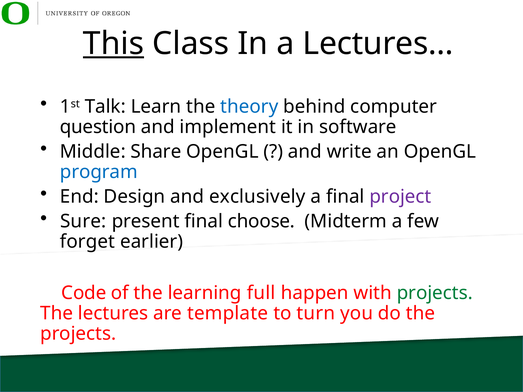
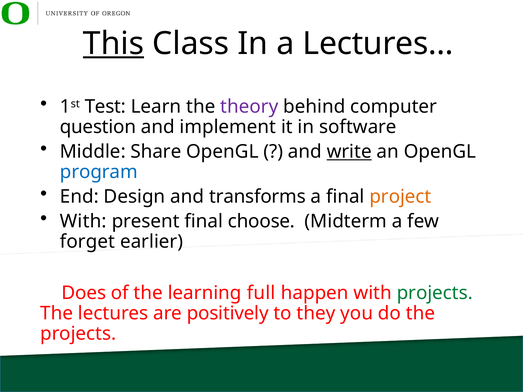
Talk: Talk -> Test (105, 107)
theory colour: blue -> purple (249, 107)
write underline: none -> present (349, 152)
exclusively: exclusively -> transforms (257, 197)
project colour: purple -> orange (400, 197)
Sure: Sure -> With (83, 221)
Code: Code -> Does (84, 293)
template: template -> positively (228, 313)
turn: turn -> they (316, 313)
